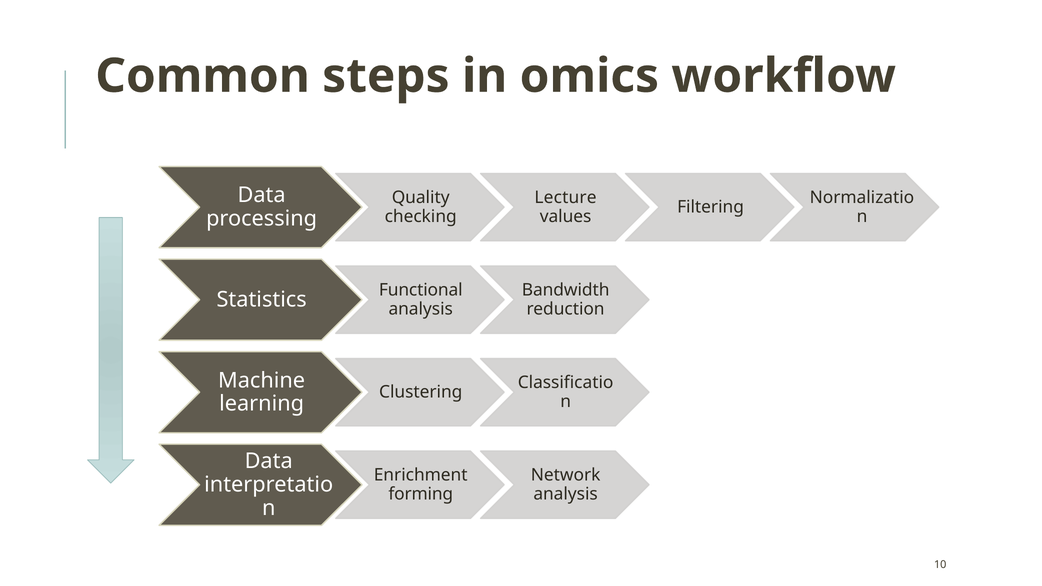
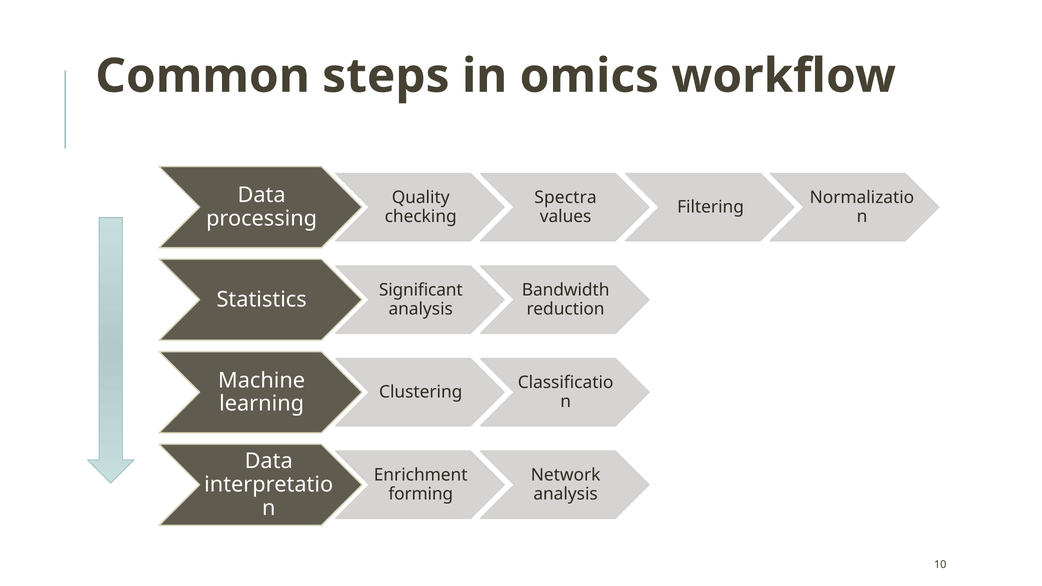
Lecture: Lecture -> Spectra (566, 198)
Functional: Functional -> Significant (421, 290)
